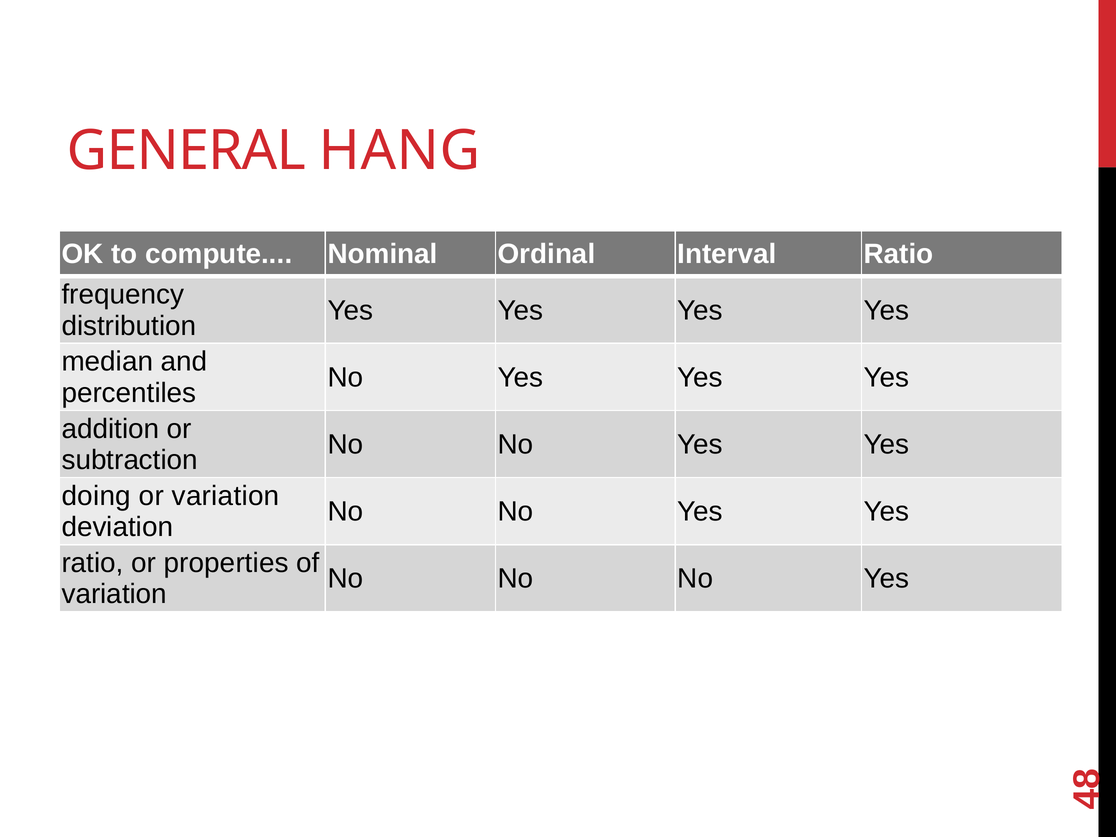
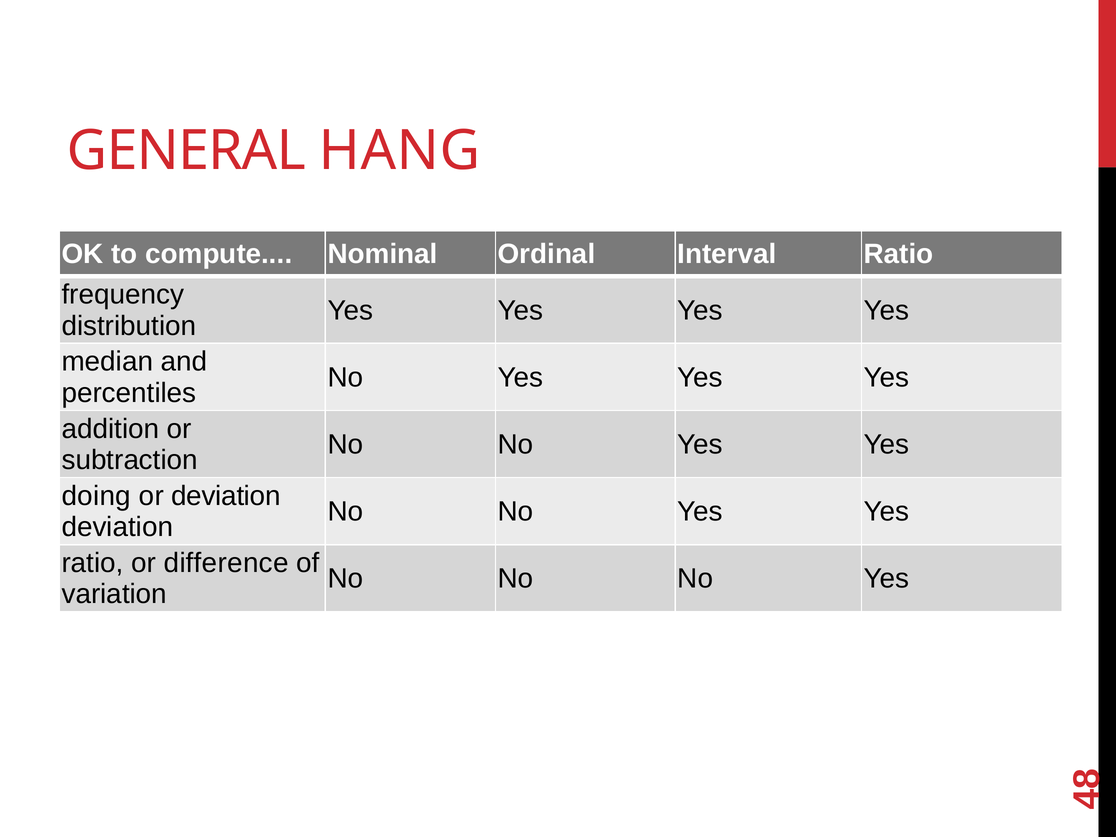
or variation: variation -> deviation (226, 496)
properties: properties -> difference (226, 563)
